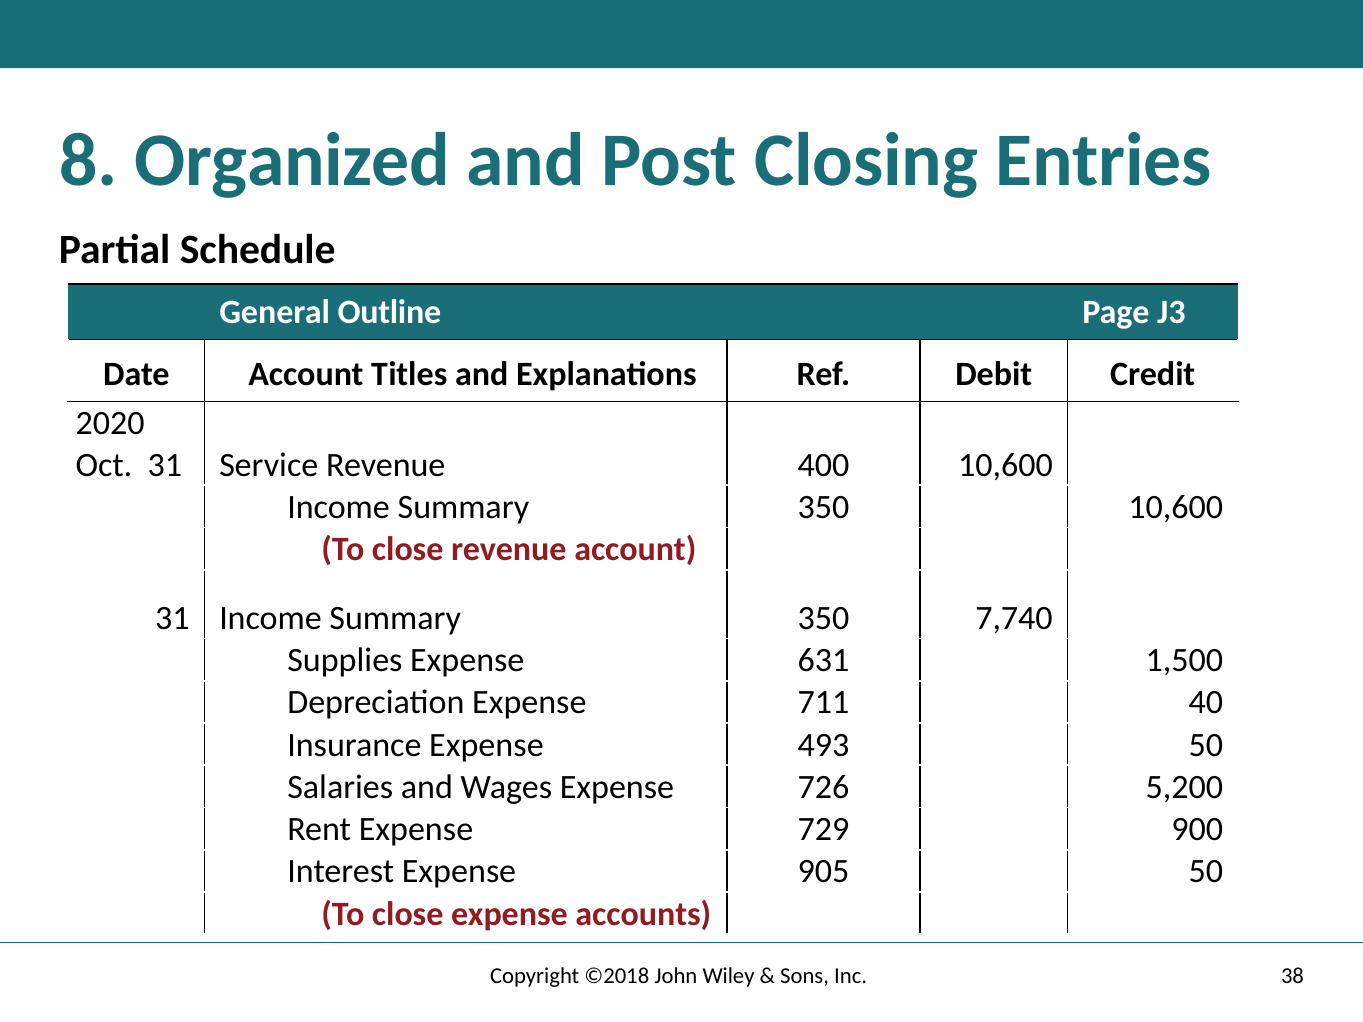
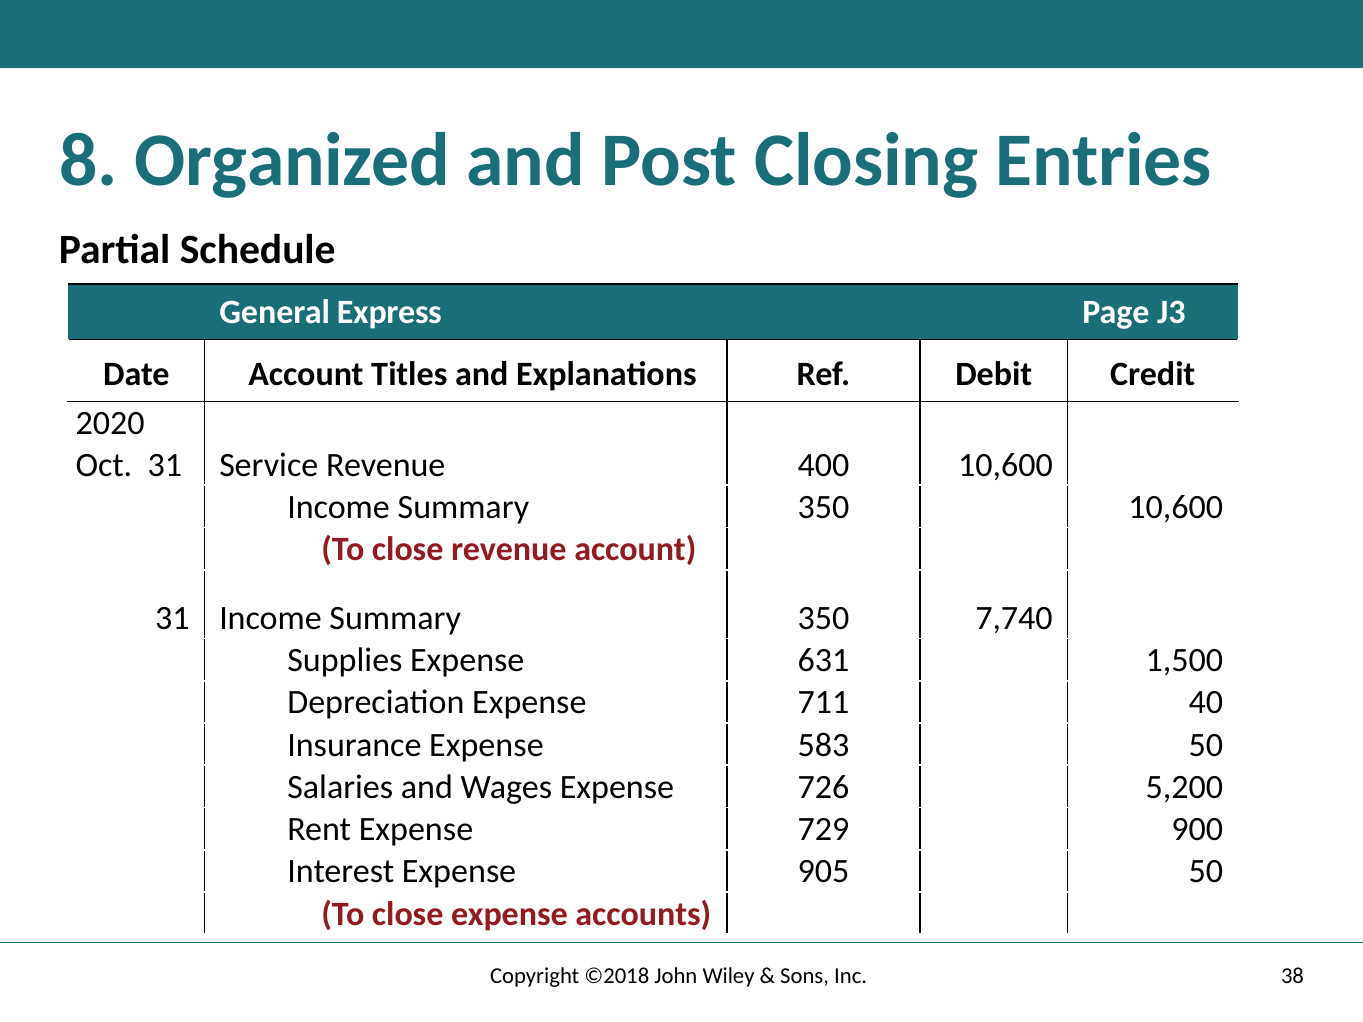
Outline: Outline -> Express (389, 312)
493: 493 -> 583 (823, 745)
